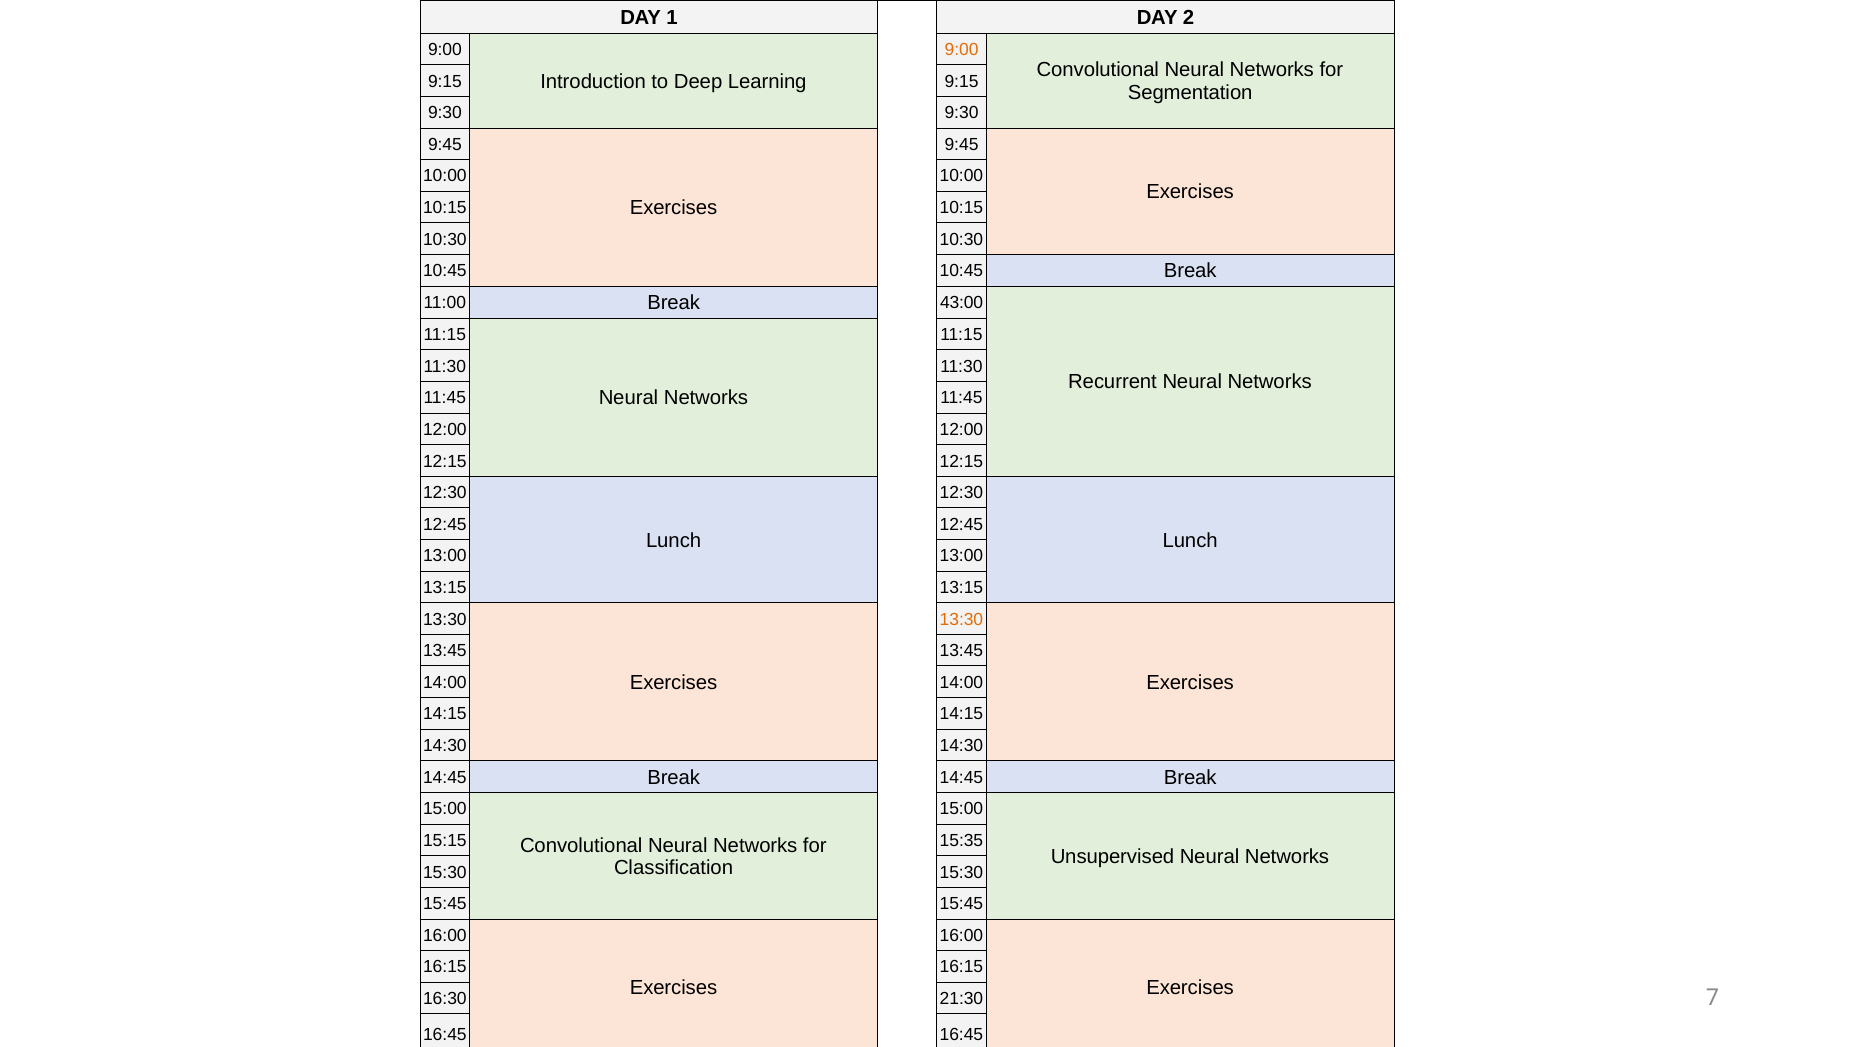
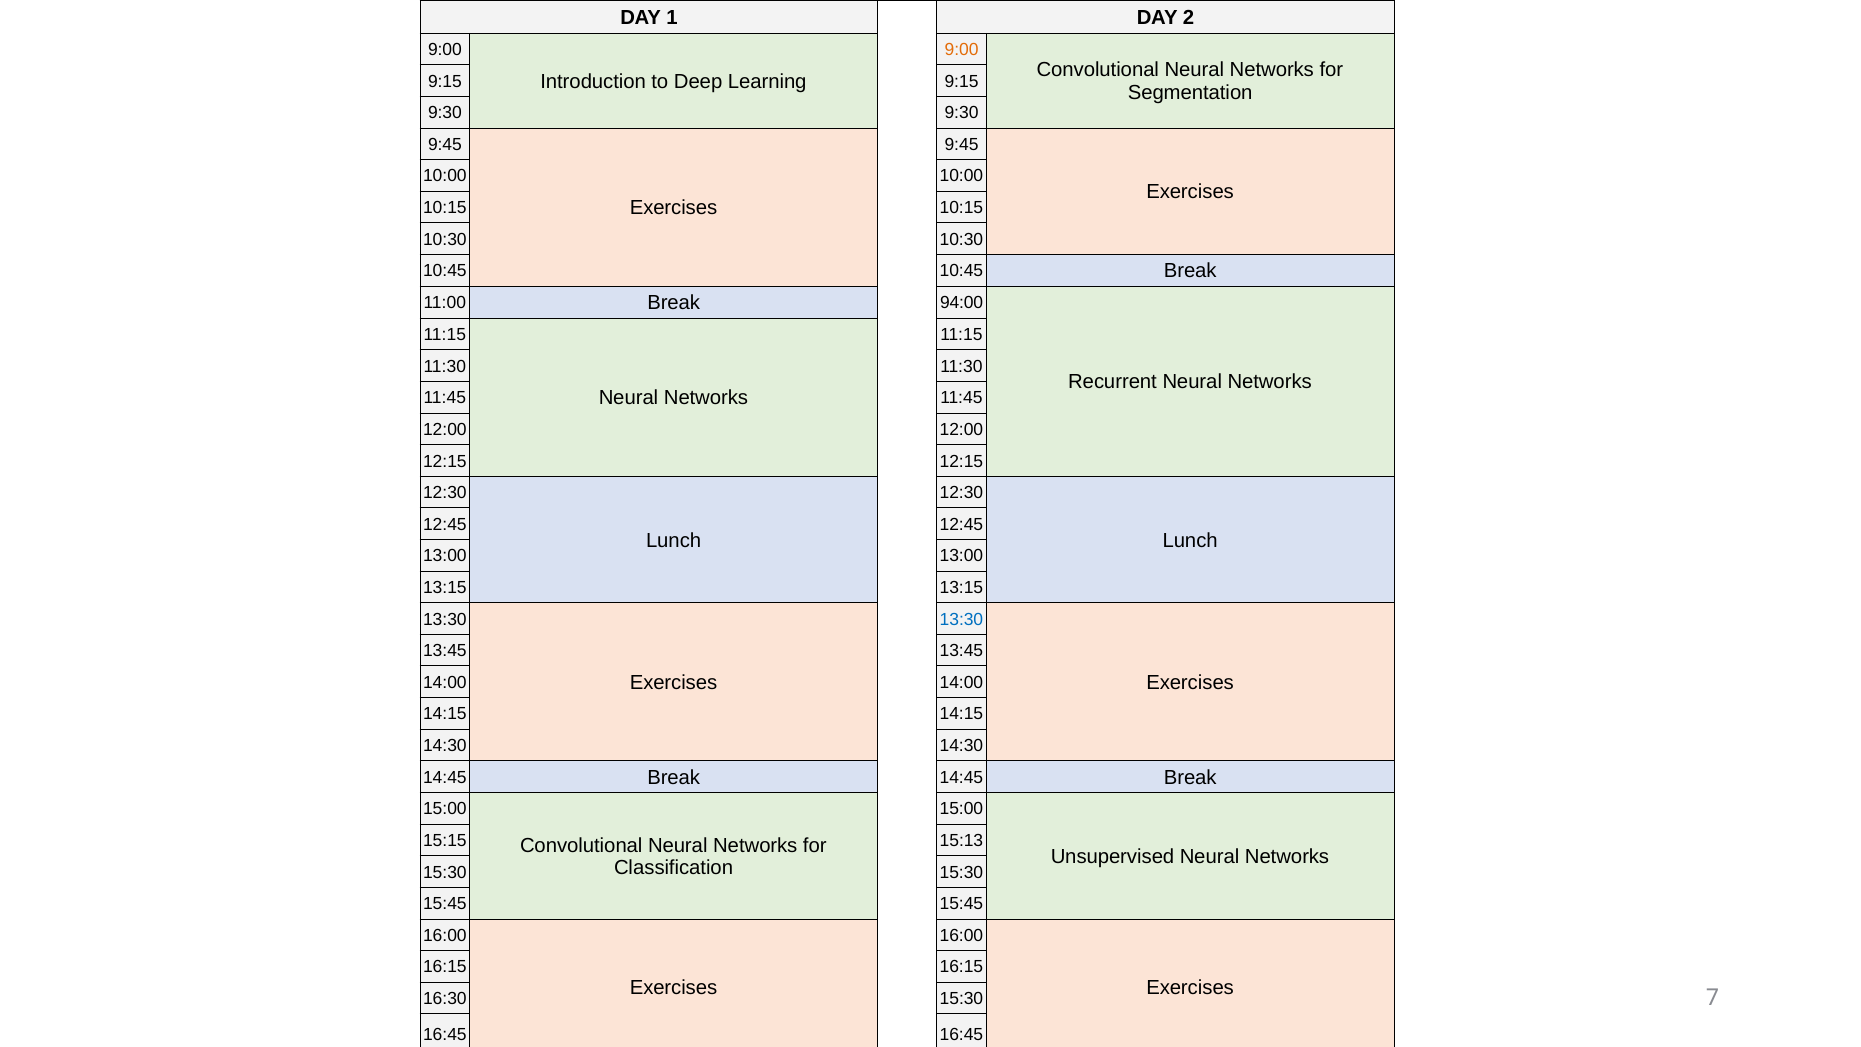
43:00: 43:00 -> 94:00 (962, 303)
13:30 colour: orange -> blue (961, 619)
15:35: 15:35 -> 15:13 (961, 841)
16:30 21:30: 21:30 -> 15:30 (961, 999)
